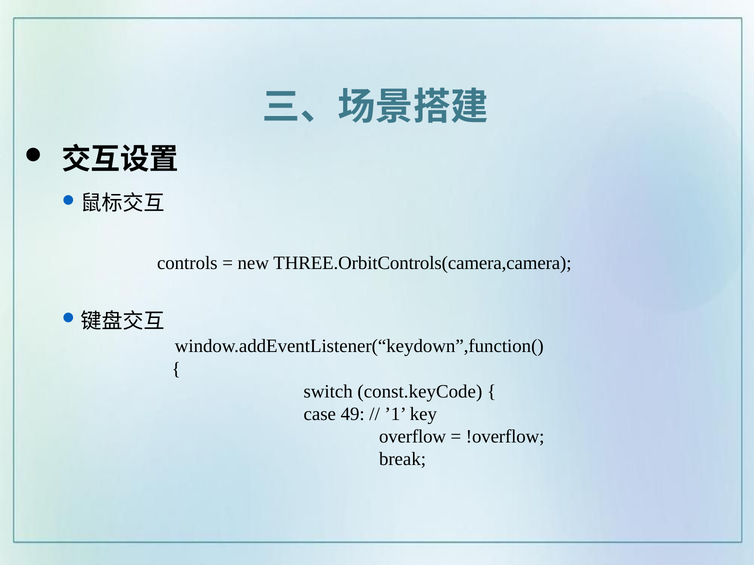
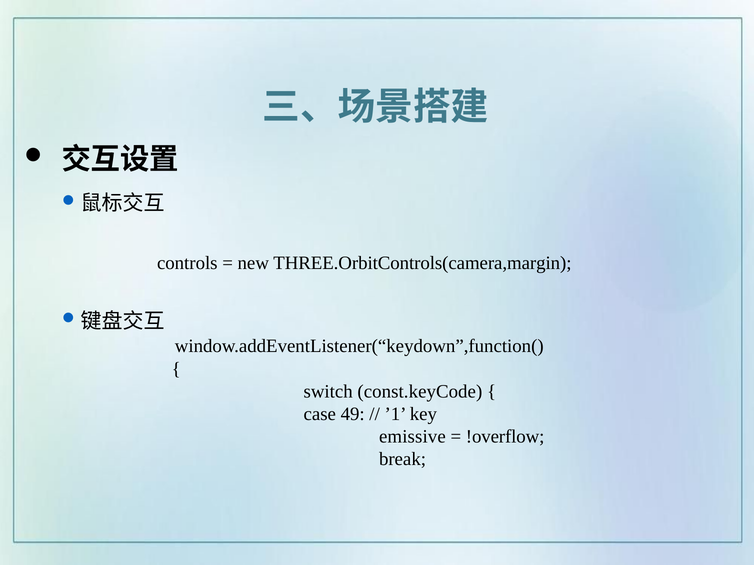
THREE.OrbitControls(camera,camera: THREE.OrbitControls(camera,camera -> THREE.OrbitControls(camera,margin (422, 263)
overflow: overflow -> emissive (412, 437)
